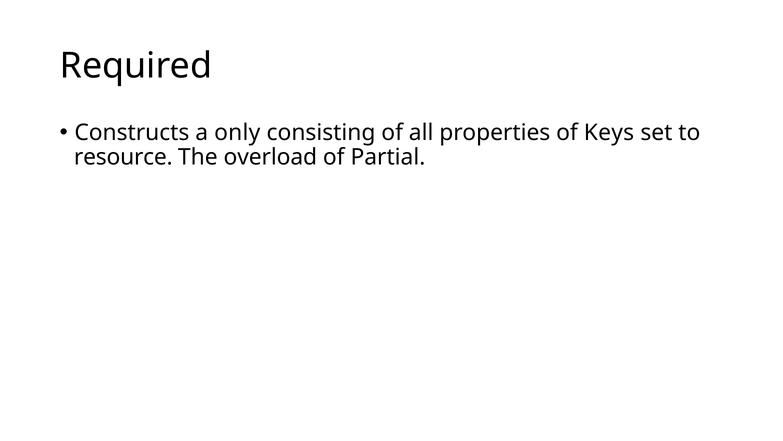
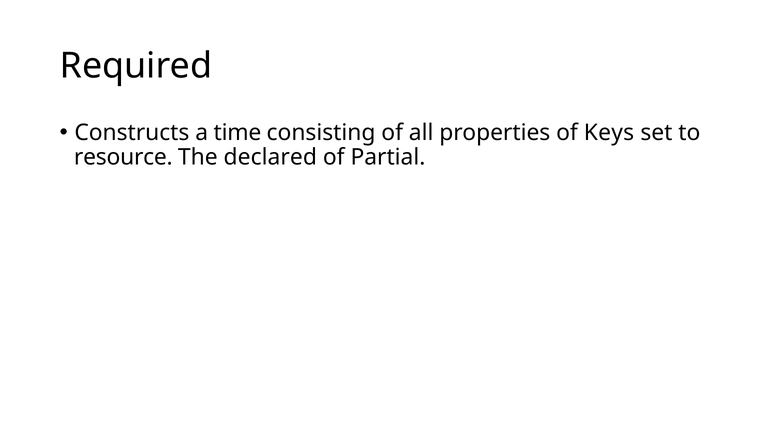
only: only -> time (237, 132)
overload: overload -> declared (270, 157)
